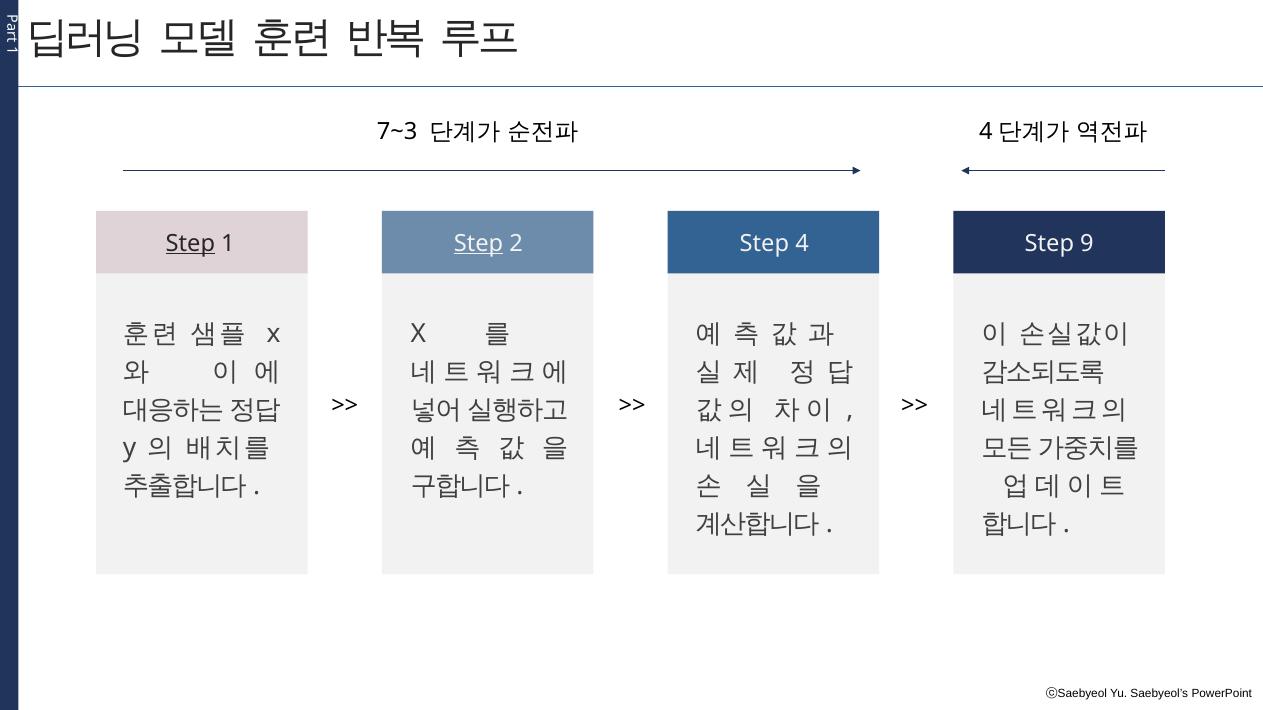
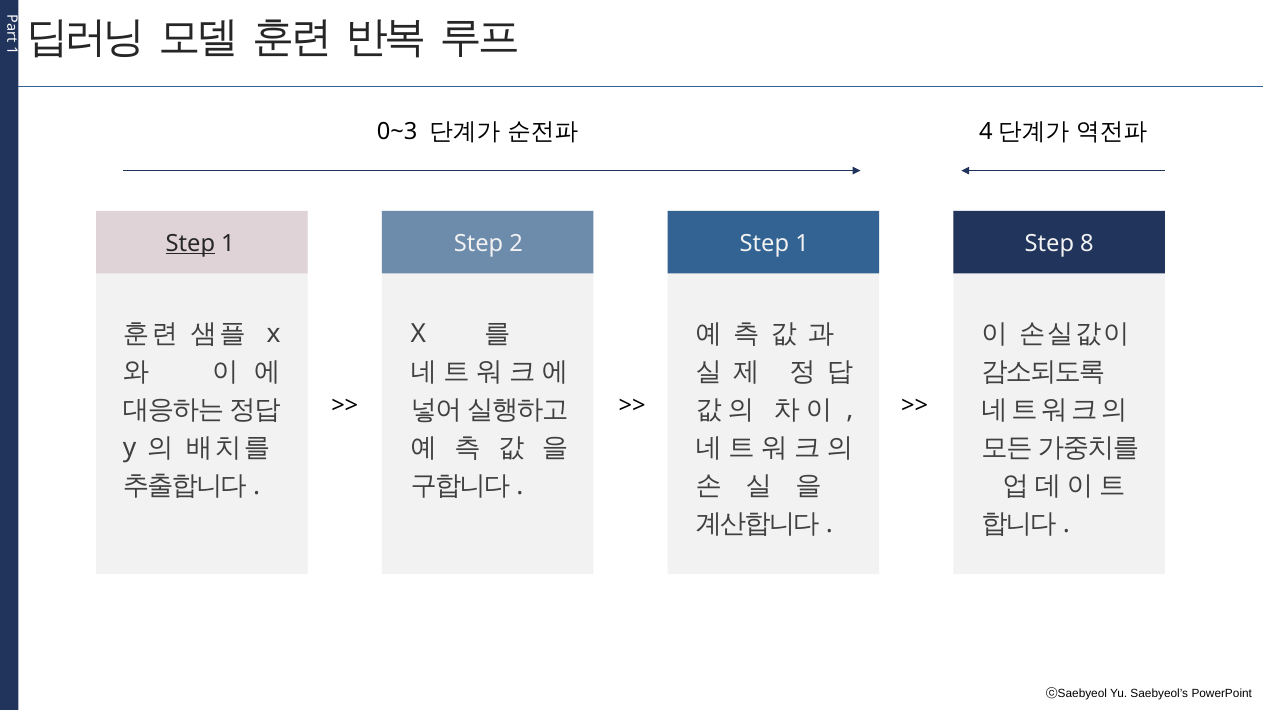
7~3: 7~3 -> 0~3 (397, 132)
Step underline: present -> none (479, 243)
2 Step 4: 4 -> 1 (802, 243)
9: 9 -> 8 (1087, 243)
